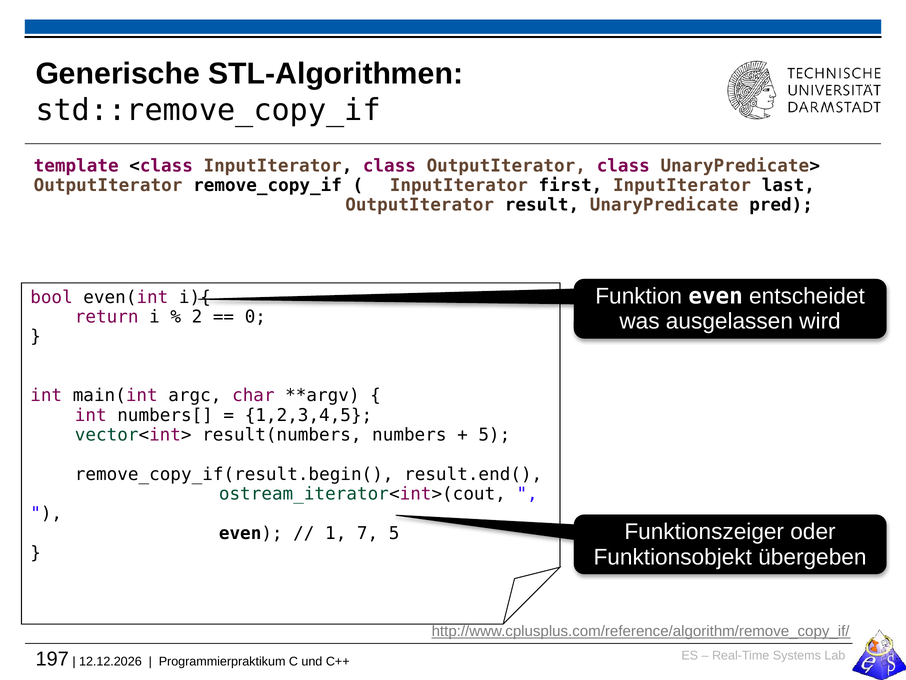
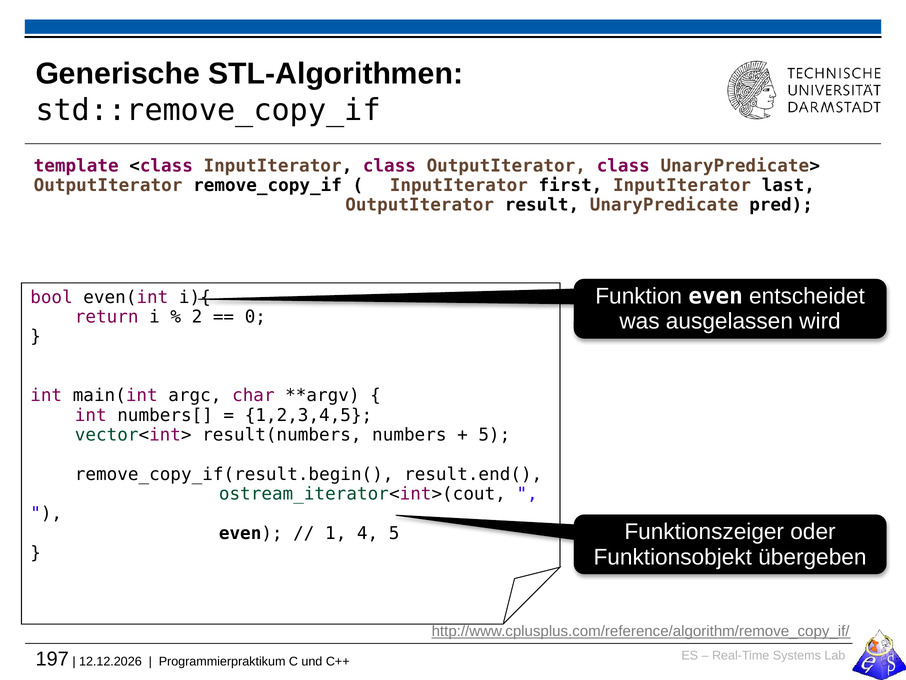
7: 7 -> 4 (368, 533)
